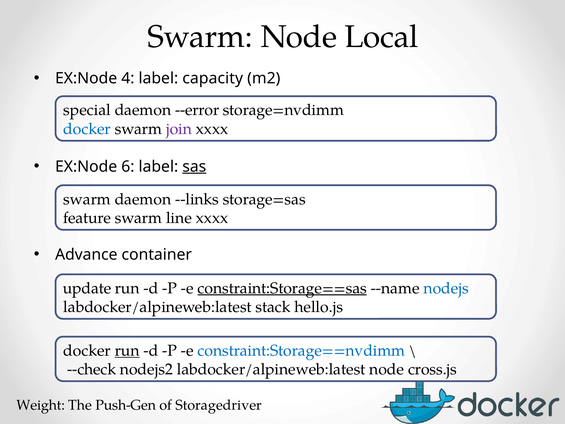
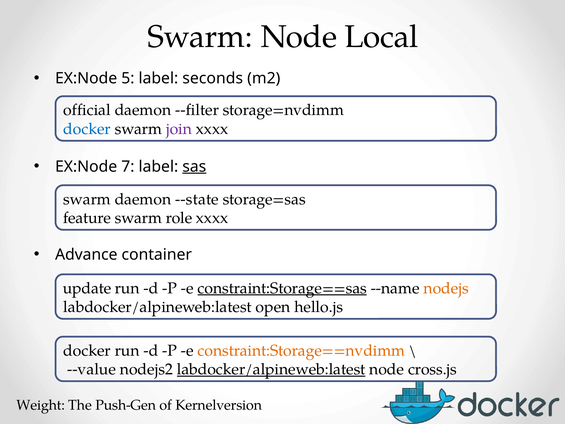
4: 4 -> 5 (128, 78)
capacity: capacity -> seconds (213, 78)
special: special -> official (87, 110)
--error: --error -> --filter (197, 110)
6: 6 -> 7 (128, 166)
--links: --links -> --state (197, 199)
line: line -> role (179, 218)
nodejs colour: blue -> orange (446, 288)
stack: stack -> open (273, 307)
run underline: present -> none (127, 350)
constraint:Storage==nvdimm colour: blue -> orange (301, 350)
--check: --check -> --value (92, 369)
labdocker/alpineweb:latest underline: none -> present (271, 369)
Storagedriver: Storagedriver -> Kernelversion (219, 405)
